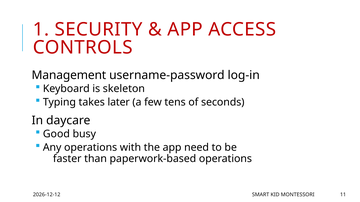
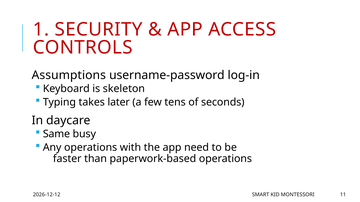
Management: Management -> Assumptions (69, 75)
Good: Good -> Same (56, 134)
